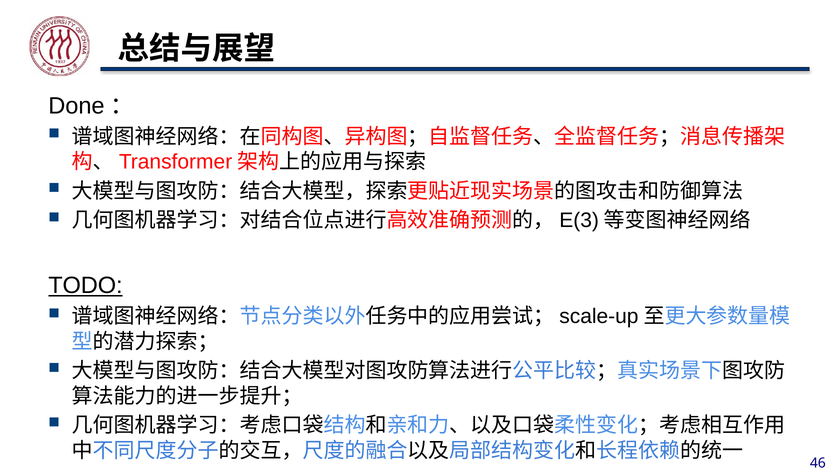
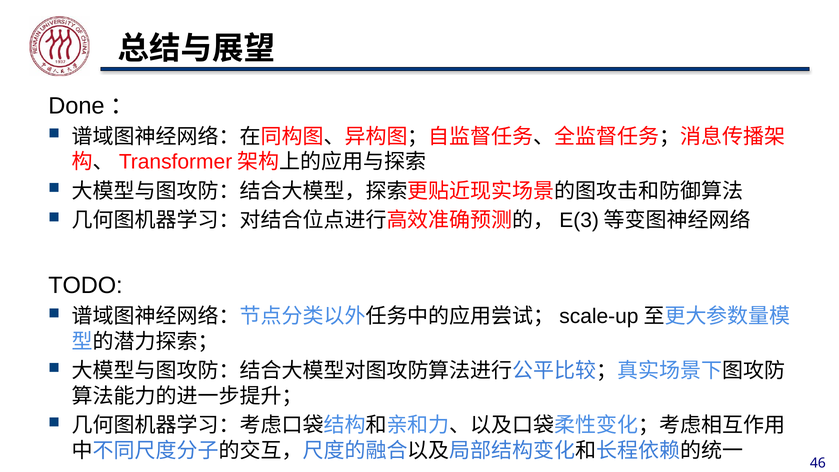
TODO underline: present -> none (85, 286)
